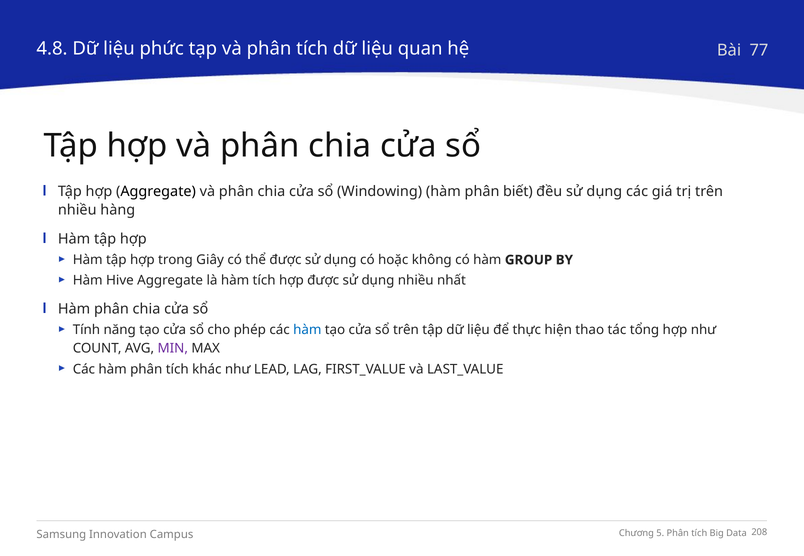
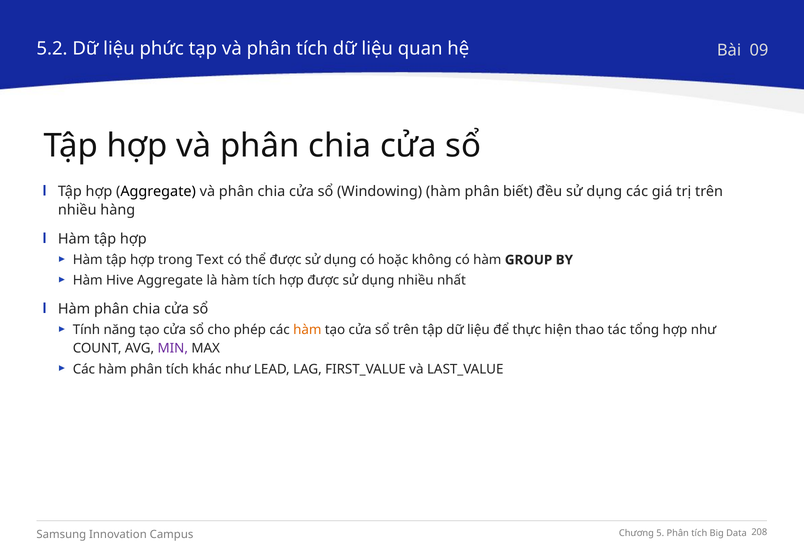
4.8: 4.8 -> 5.2 (52, 49)
77: 77 -> 09 (759, 50)
Giây: Giây -> Text (210, 260)
hàm colour: blue -> orange (307, 330)
